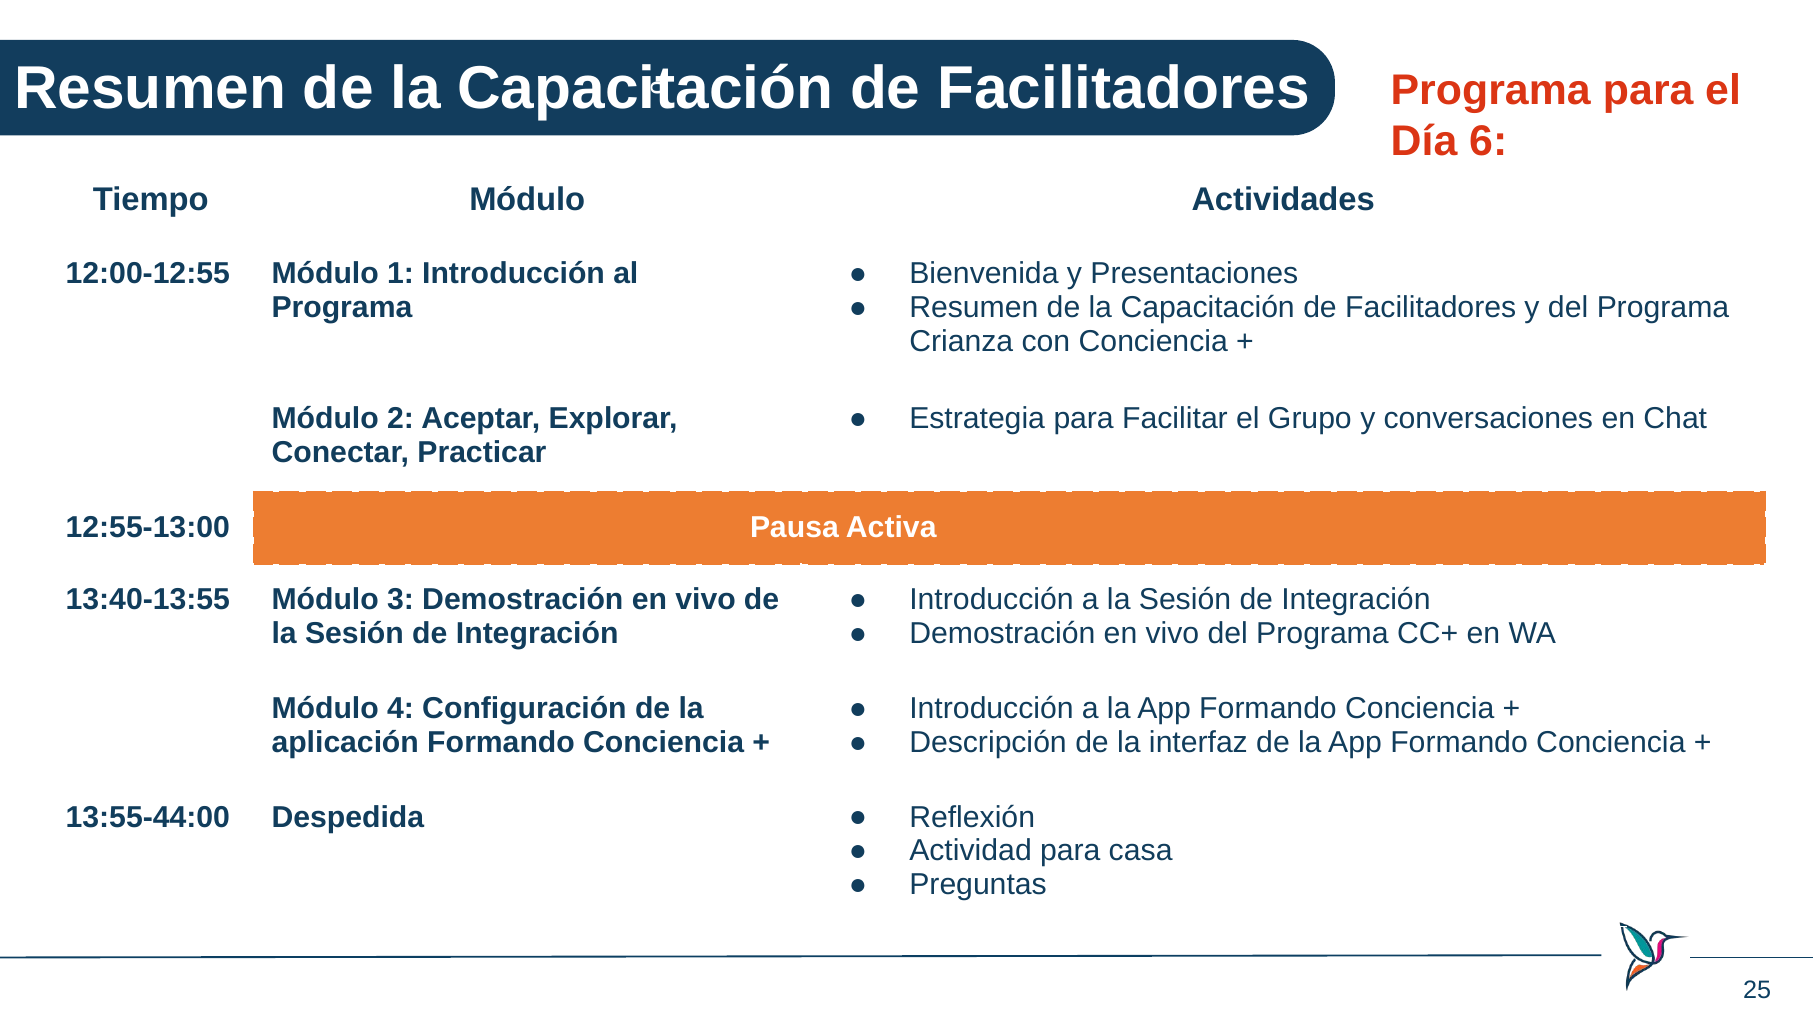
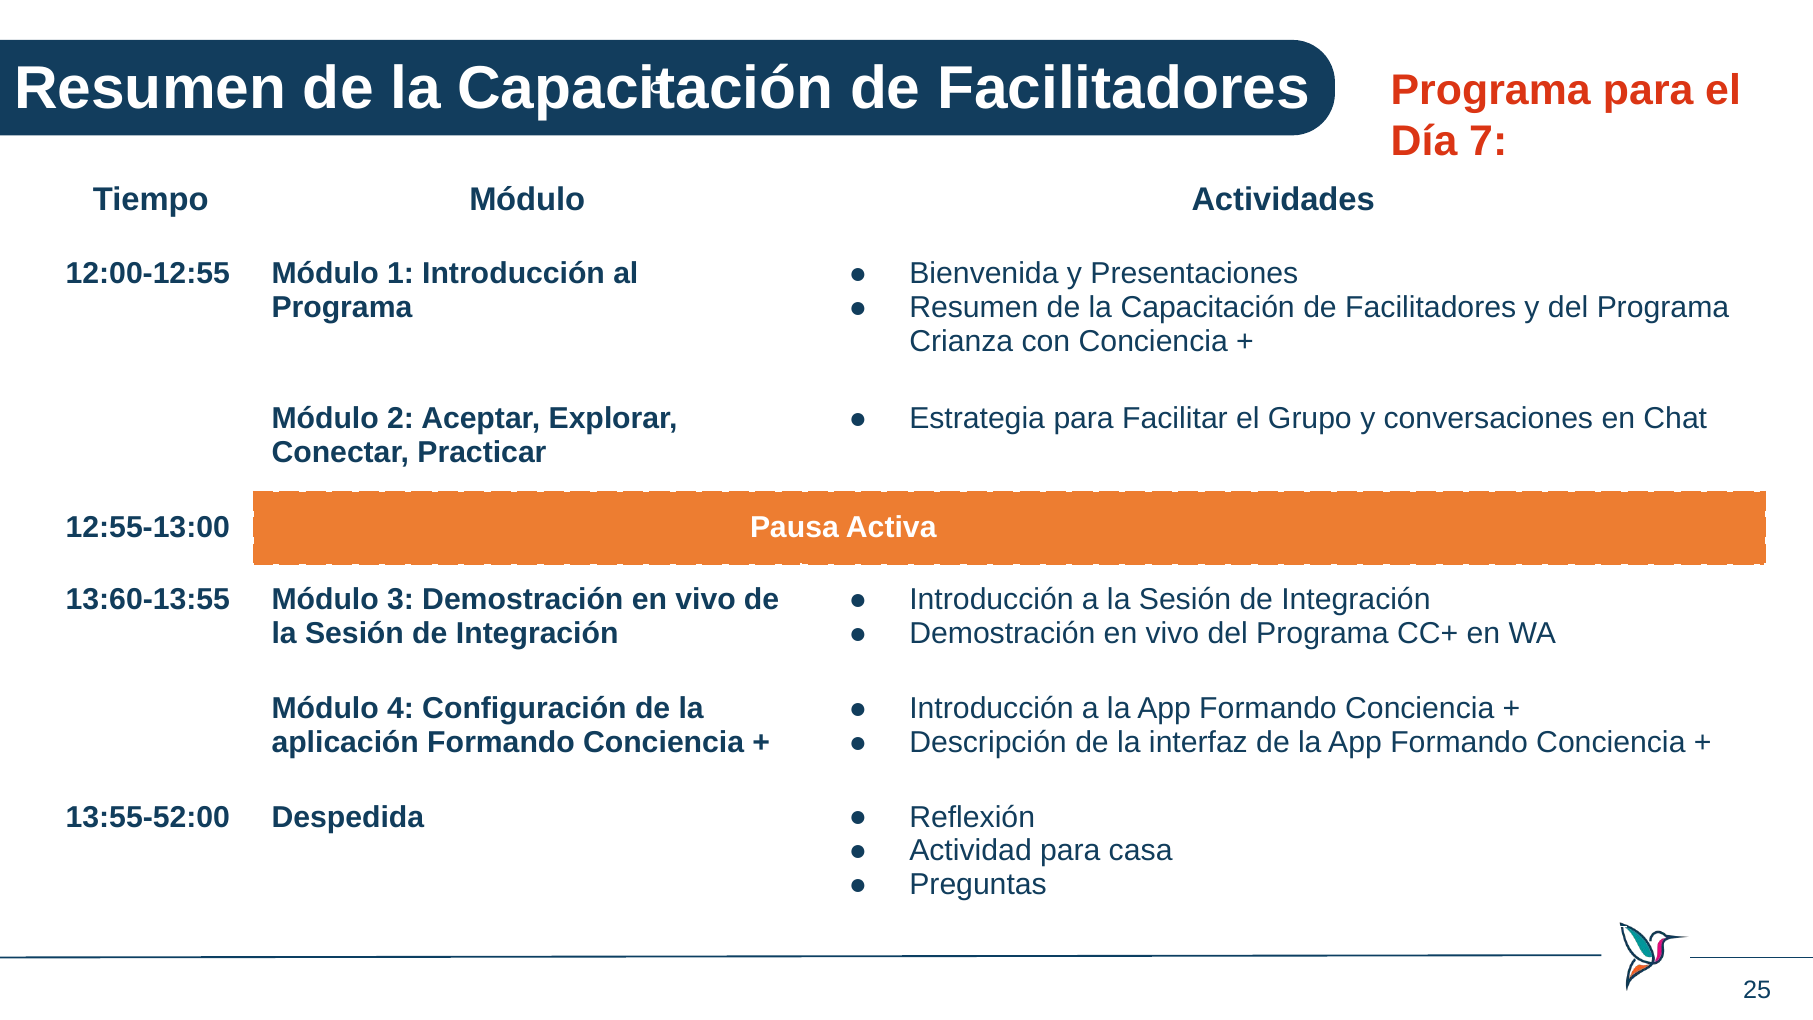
6: 6 -> 7 (1488, 142)
13:40-13:55: 13:40-13:55 -> 13:60-13:55 (148, 600)
13:55-44:00: 13:55-44:00 -> 13:55-52:00 (148, 817)
